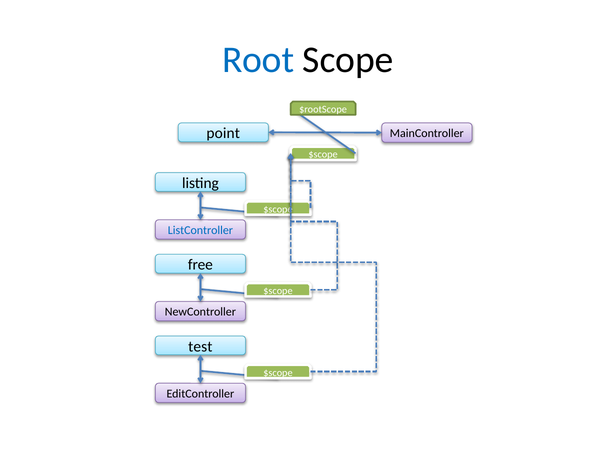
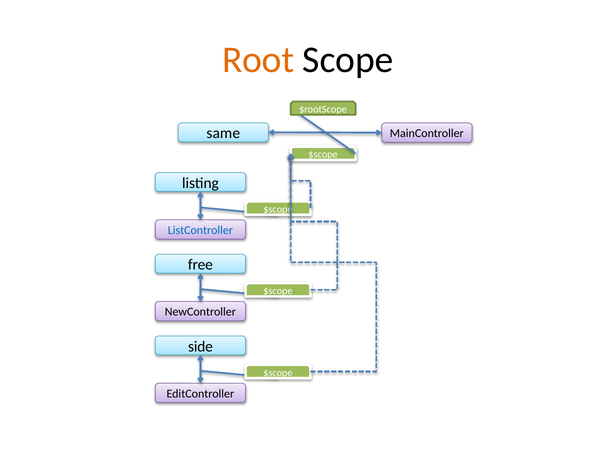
Root colour: blue -> orange (258, 60)
point: point -> same (223, 133)
test: test -> side (200, 346)
